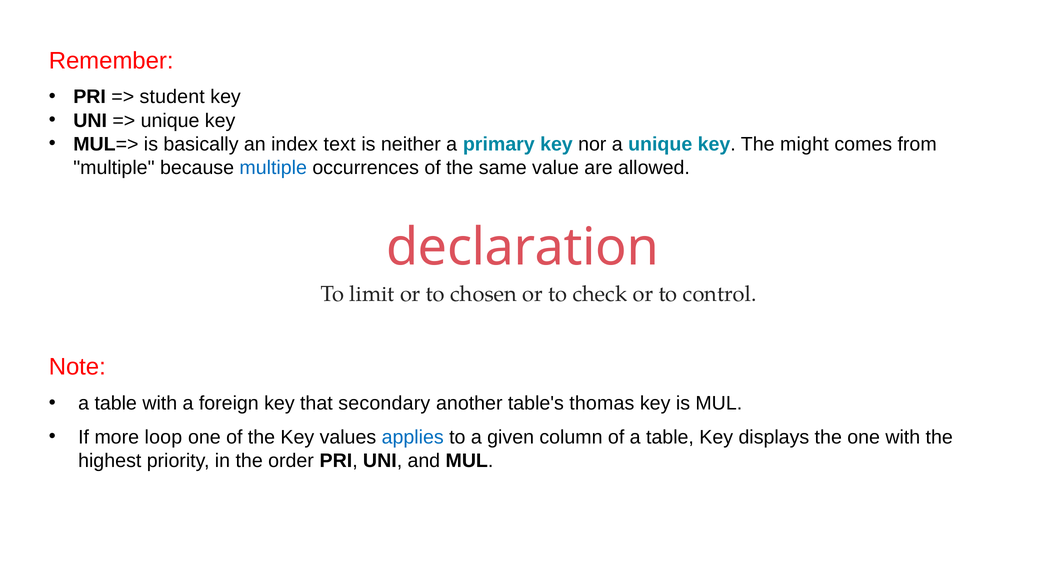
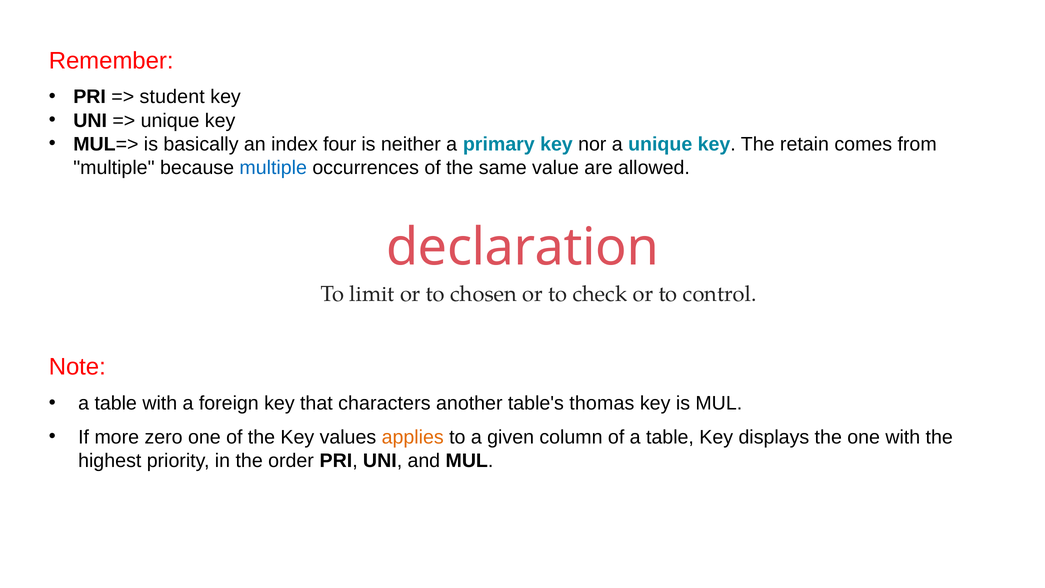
text: text -> four (340, 144)
might: might -> retain (804, 144)
secondary: secondary -> characters (384, 403)
loop: loop -> zero (164, 437)
applies colour: blue -> orange (413, 437)
